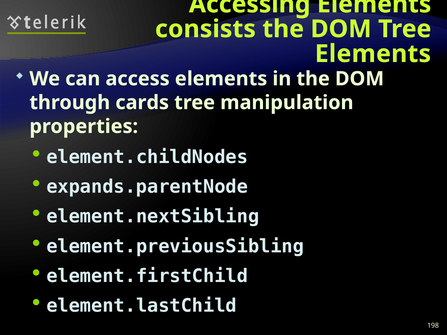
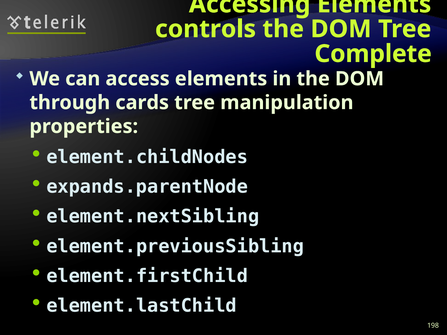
consists: consists -> controls (206, 29)
Elements: Elements -> Complete (373, 54)
